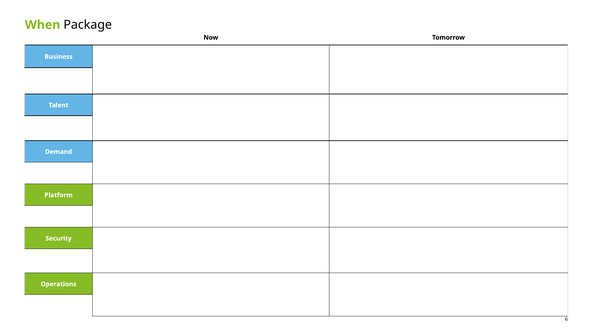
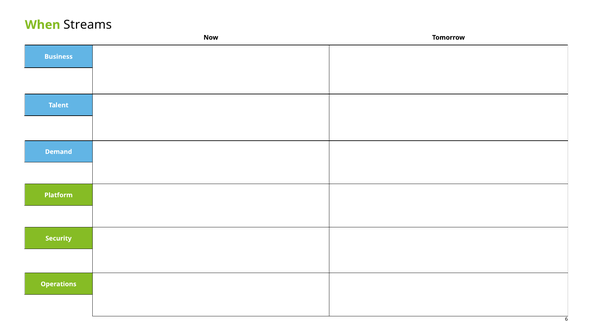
Package: Package -> Streams (88, 25)
